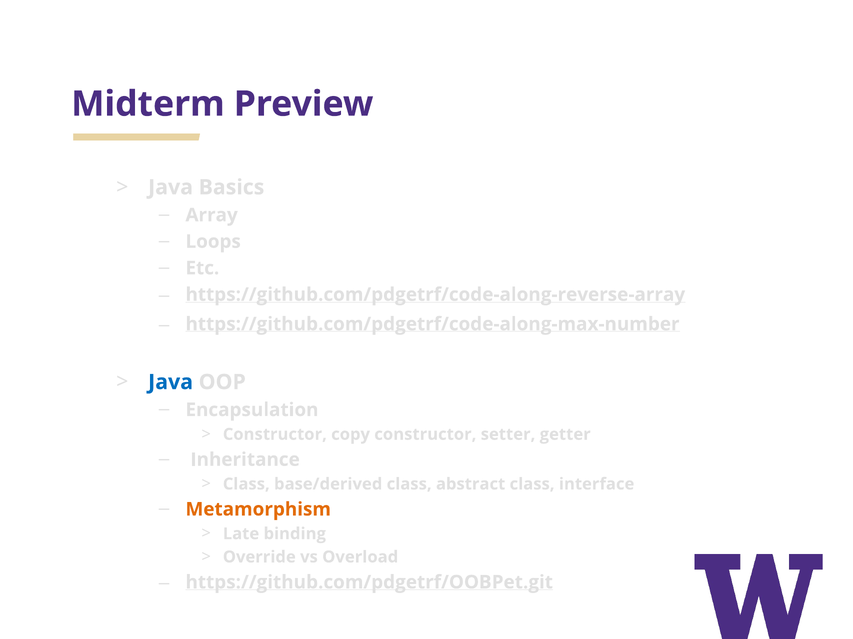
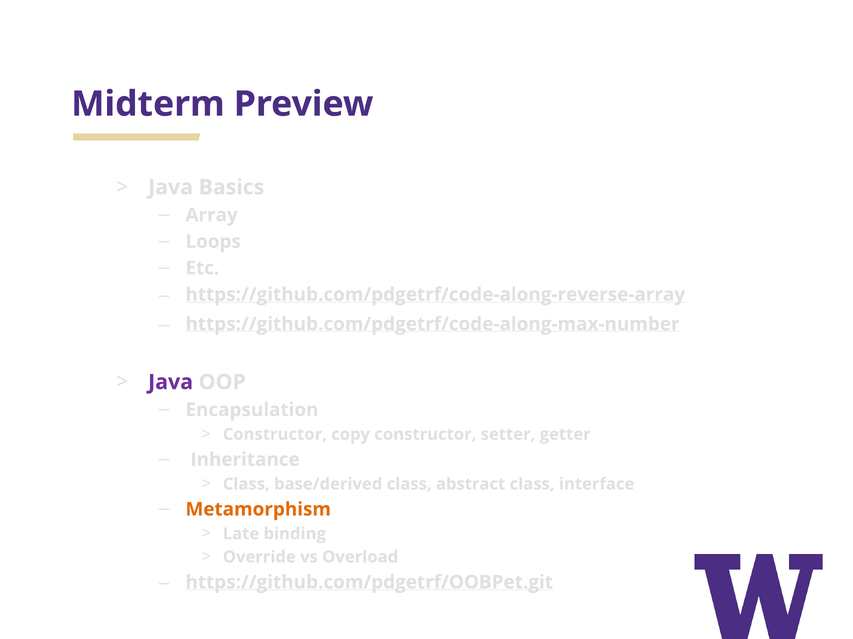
Java colour: blue -> purple (171, 383)
